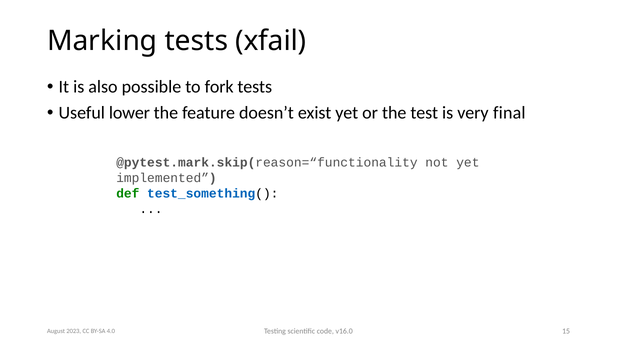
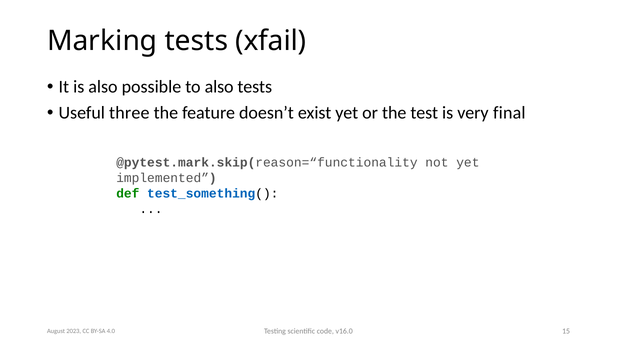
to fork: fork -> also (219, 87)
lower: lower -> three (129, 113)
